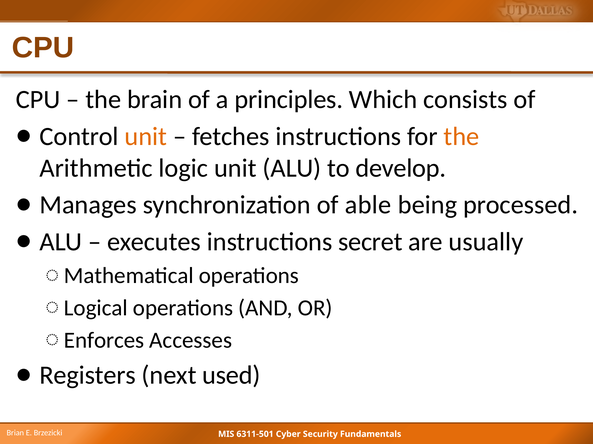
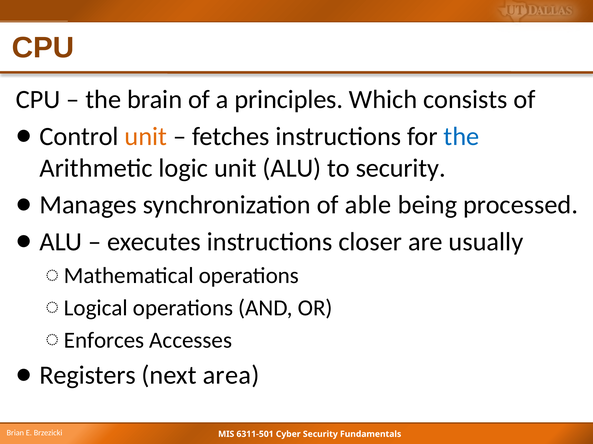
the colour: orange -> blue (461, 137)
to develop: develop -> security (401, 168)
secret: secret -> closer (370, 242)
used: used -> area (231, 376)
